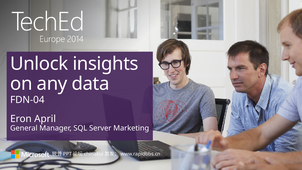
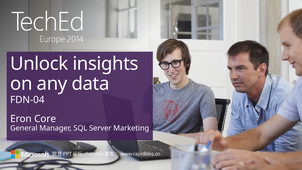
April: April -> Core (45, 119)
